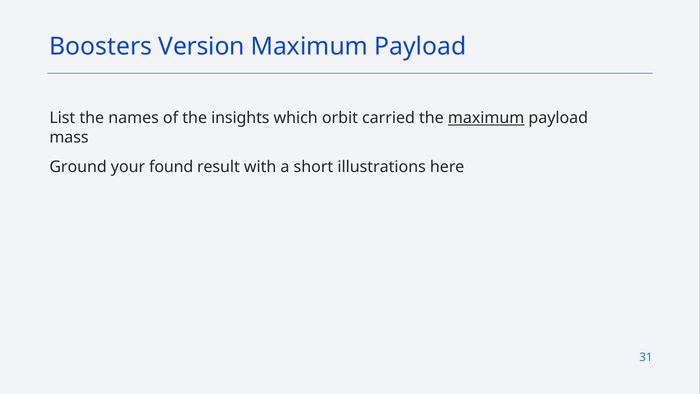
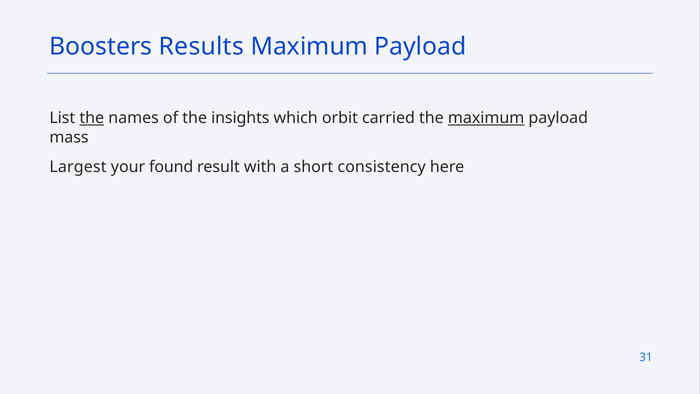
Version: Version -> Results (201, 47)
the underline: none -> present (92, 118)
Ground: Ground -> Largest (78, 167)
illustrations: illustrations -> consistency (382, 167)
